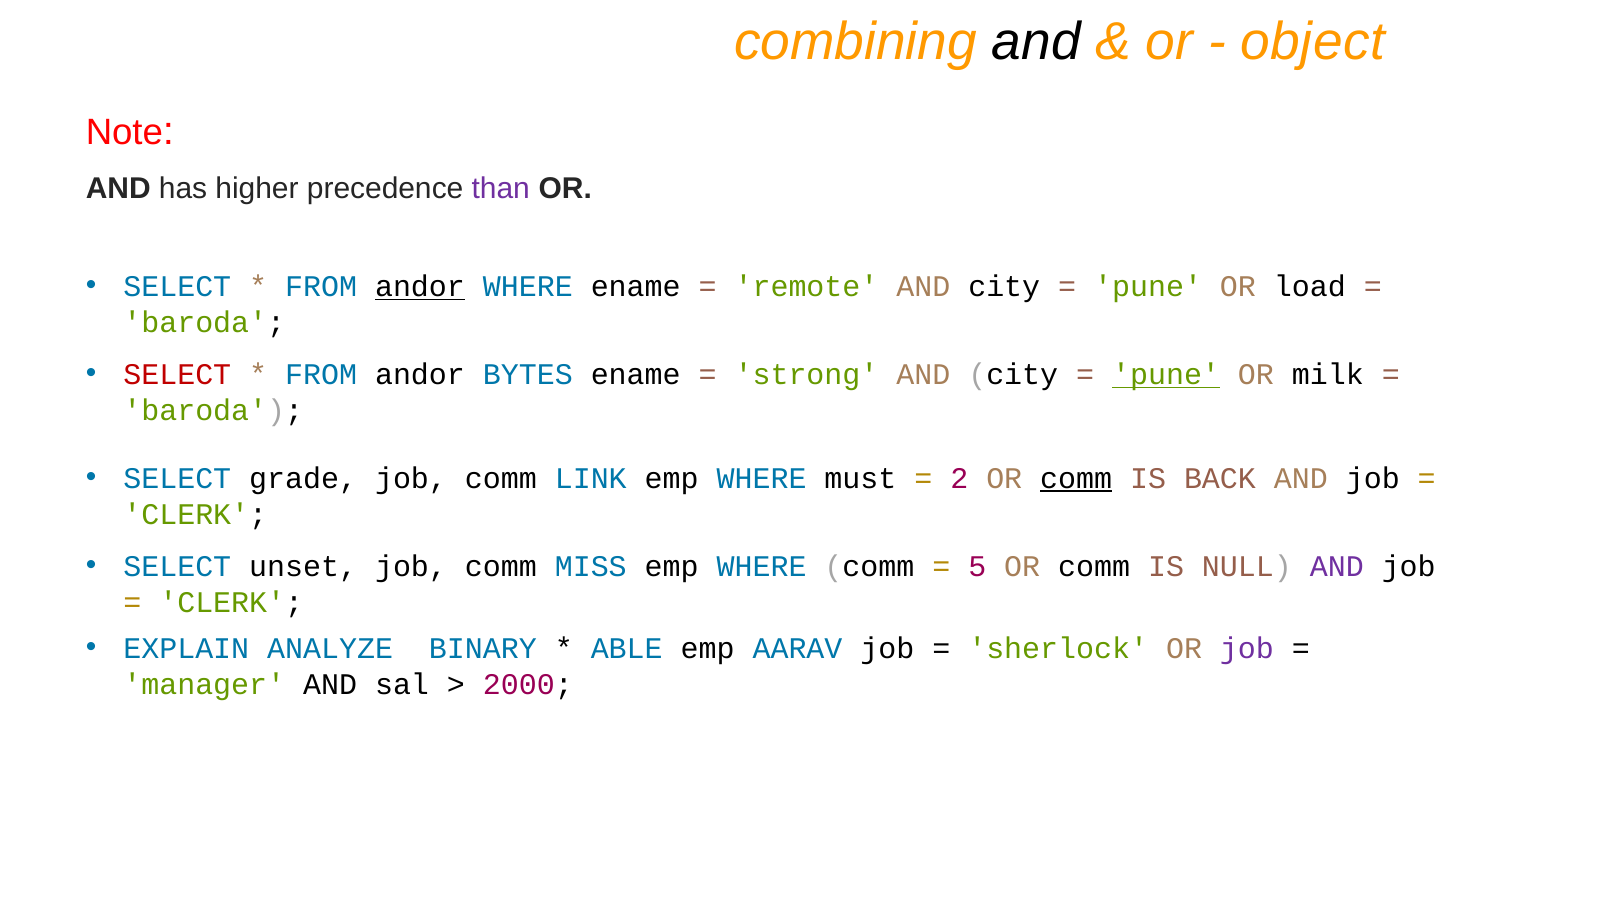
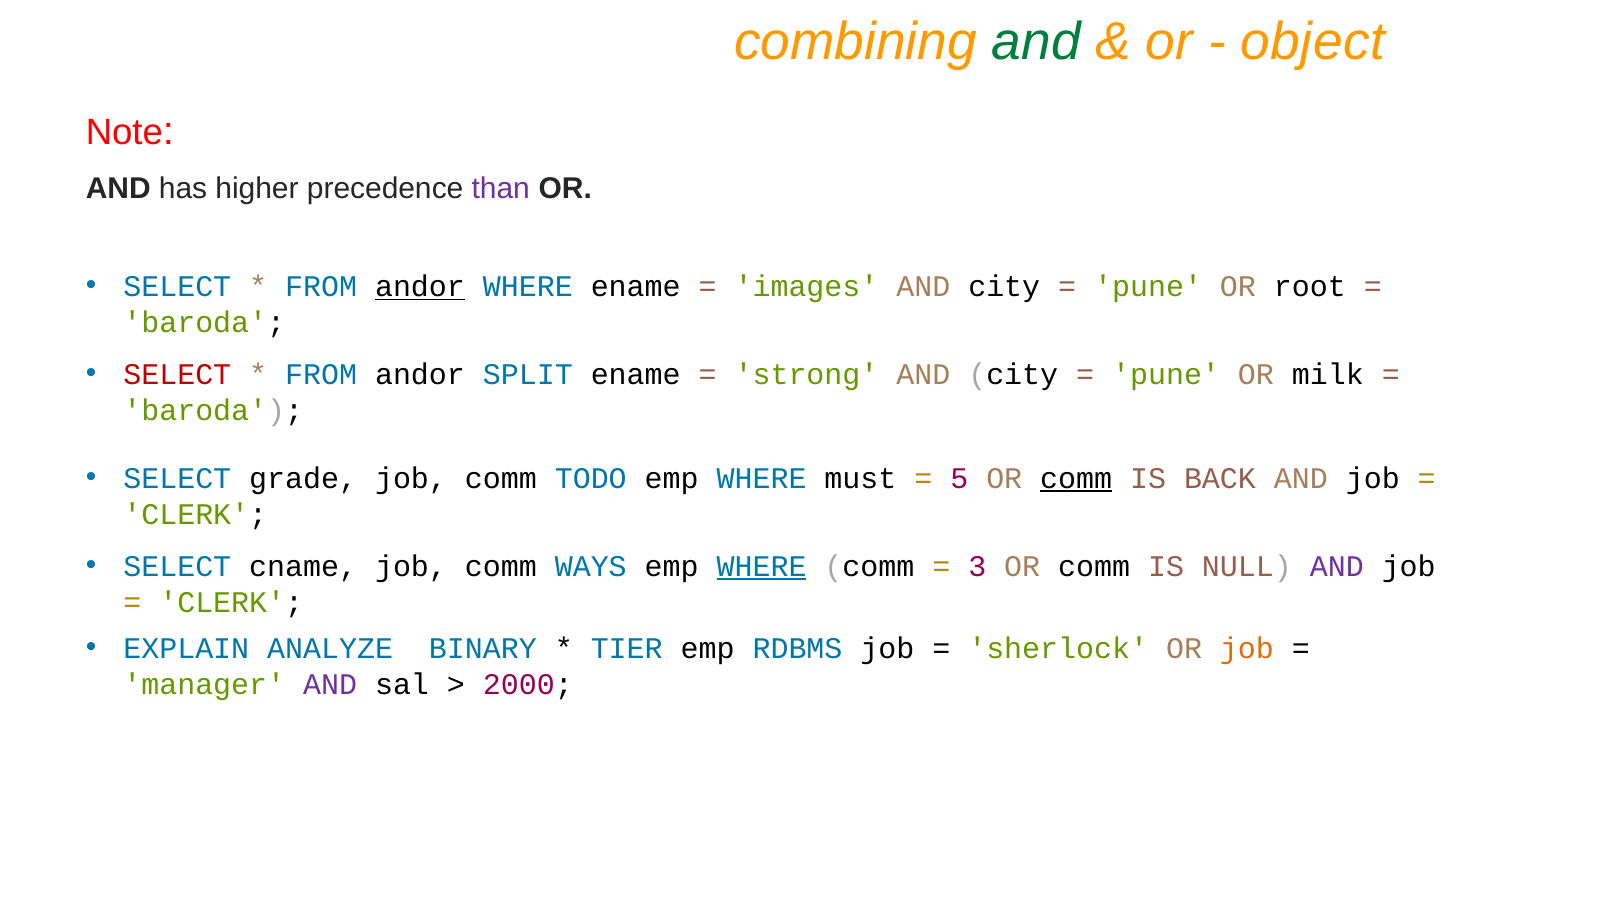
and colour: black -> green (1036, 42)
remote: remote -> images (806, 287)
load: load -> root (1310, 287)
BYTES: BYTES -> SPLIT (528, 374)
pune underline: present -> none (1166, 374)
LINK: LINK -> TODO (591, 478)
2: 2 -> 5 (959, 478)
unset: unset -> cname (303, 566)
MISS: MISS -> WAYS (591, 566)
WHERE underline: none -> present (762, 566)
5: 5 -> 3 (977, 566)
ABLE: ABLE -> TIER (627, 648)
AARAV: AARAV -> RDBMS (797, 648)
job colour: purple -> orange (1247, 648)
AND colour: black -> purple (330, 684)
